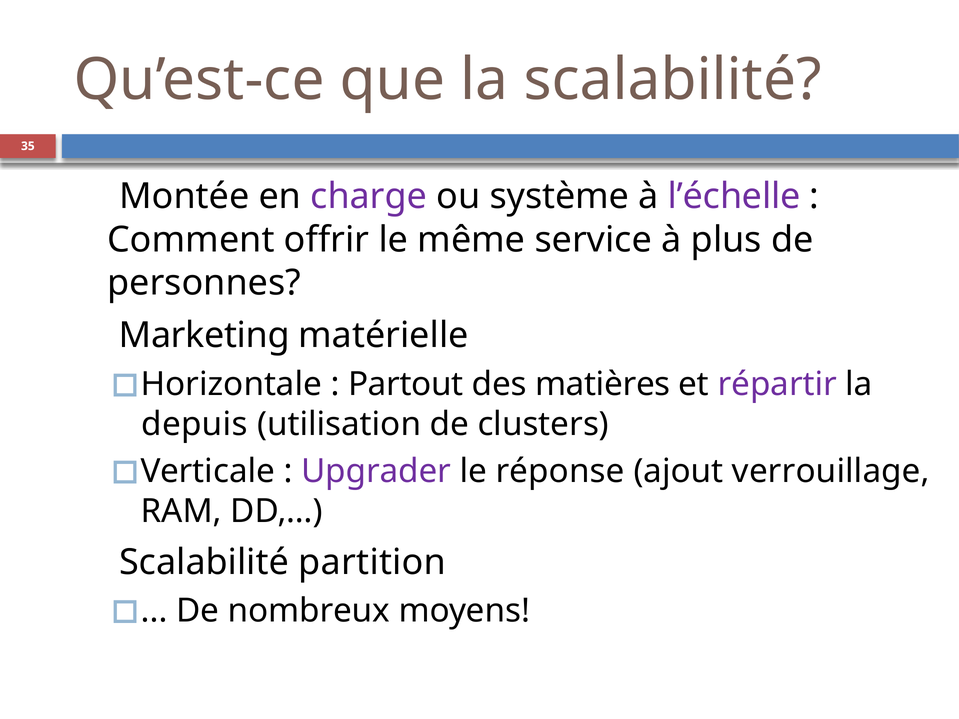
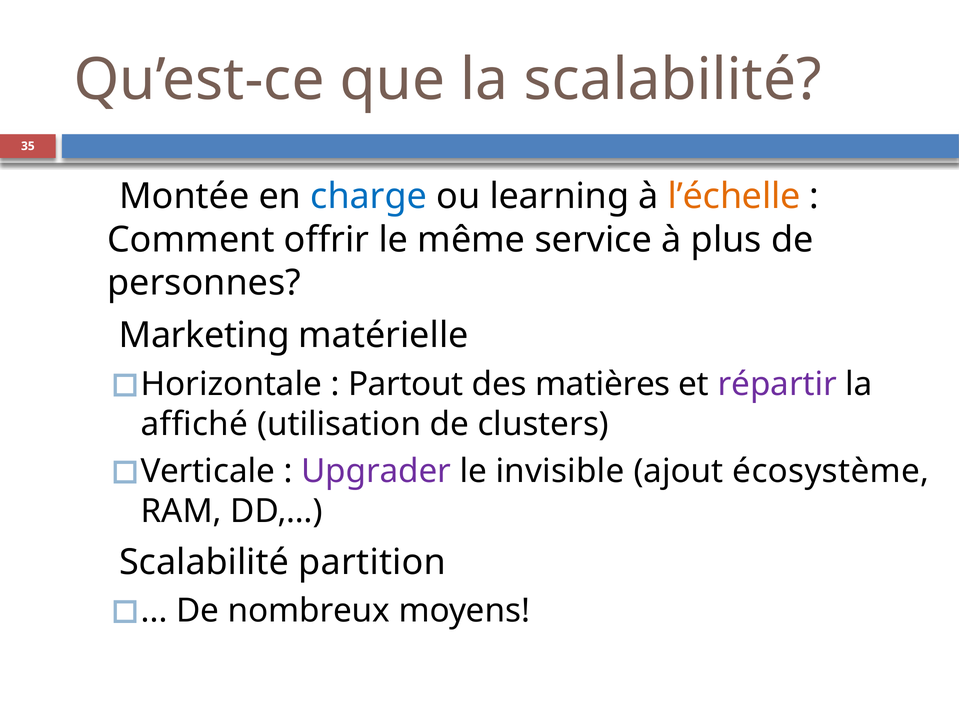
charge colour: purple -> blue (369, 197)
système: système -> learning (559, 197)
l’échelle colour: purple -> orange (734, 197)
depuis: depuis -> affiché (194, 424)
réponse: réponse -> invisible (560, 471)
verrouillage: verrouillage -> écosystème (831, 471)
